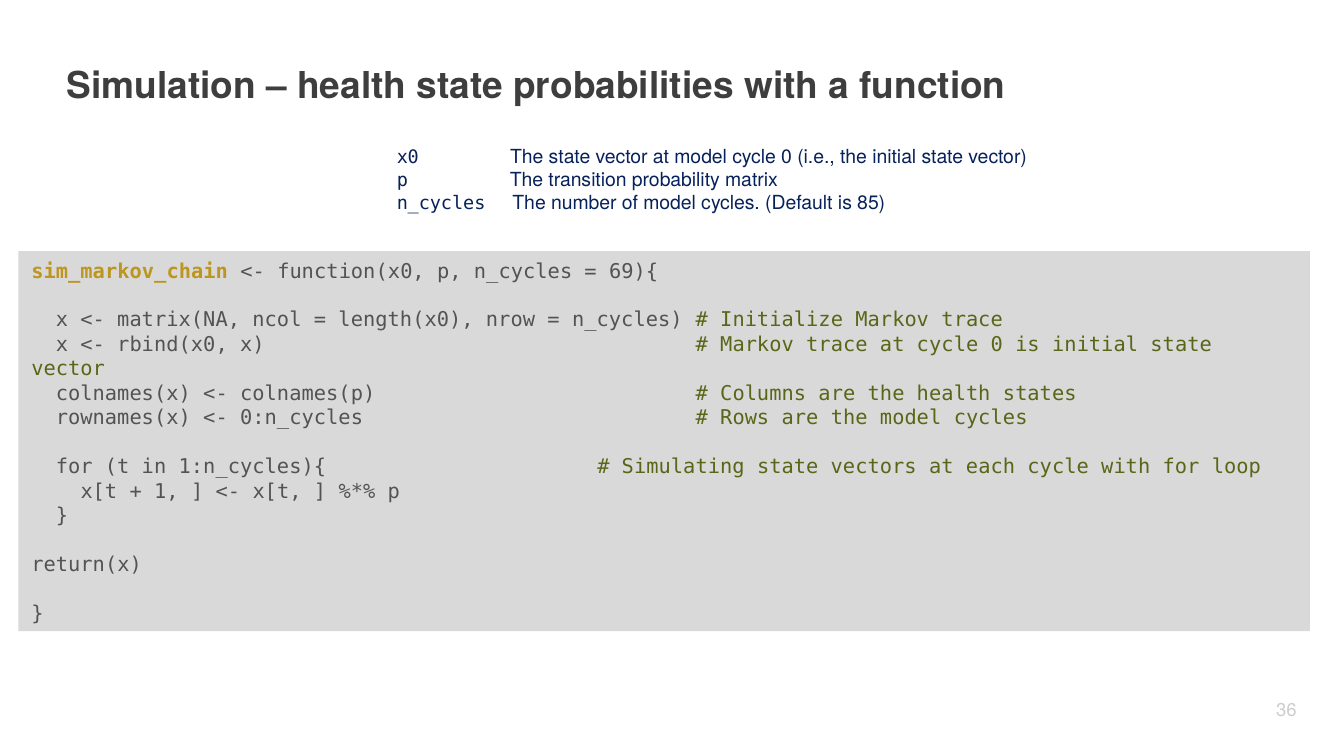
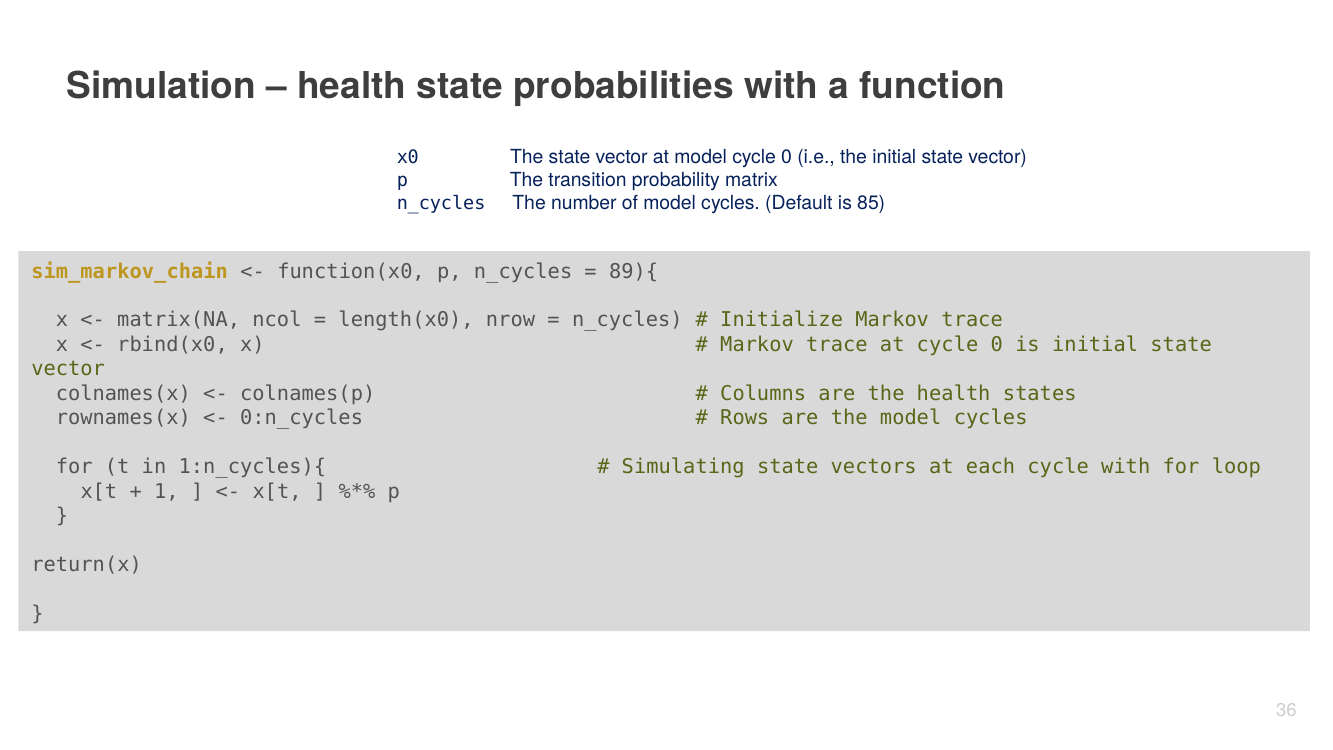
69){: 69){ -> 89){ (634, 271)
